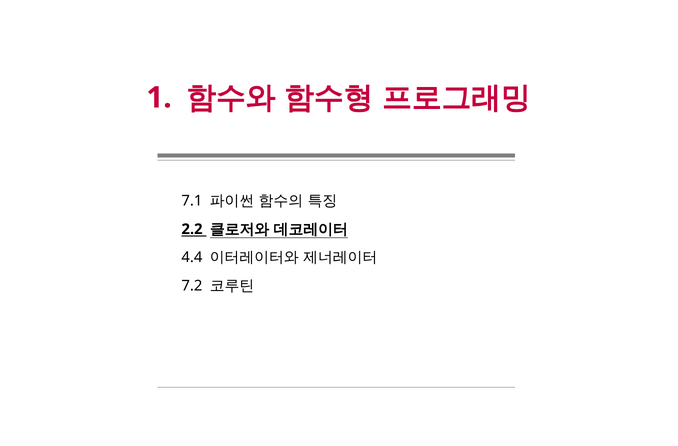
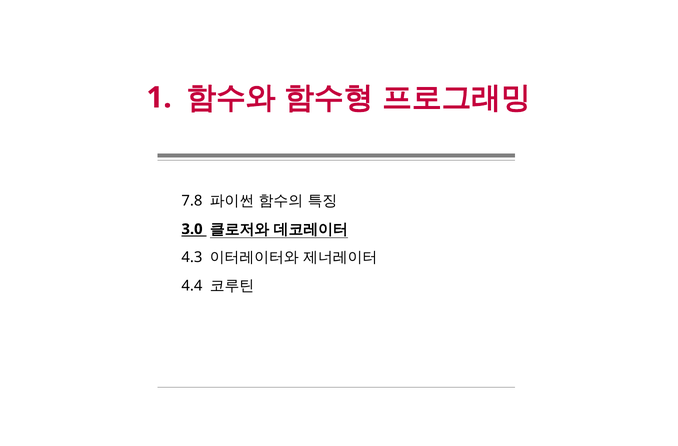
7.1: 7.1 -> 7.8 (192, 200)
2.2: 2.2 -> 3.0 (192, 229)
4.4: 4.4 -> 4.3 (192, 257)
7.2: 7.2 -> 4.4 (192, 286)
